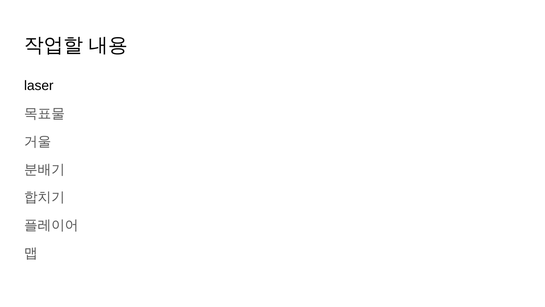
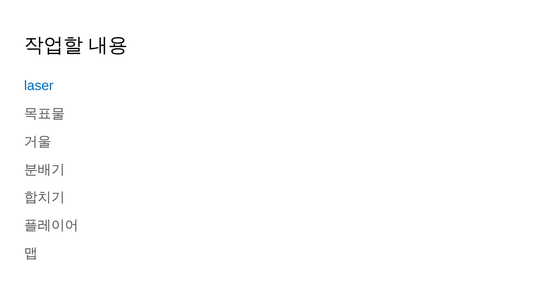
laser colour: black -> blue (39, 86)
